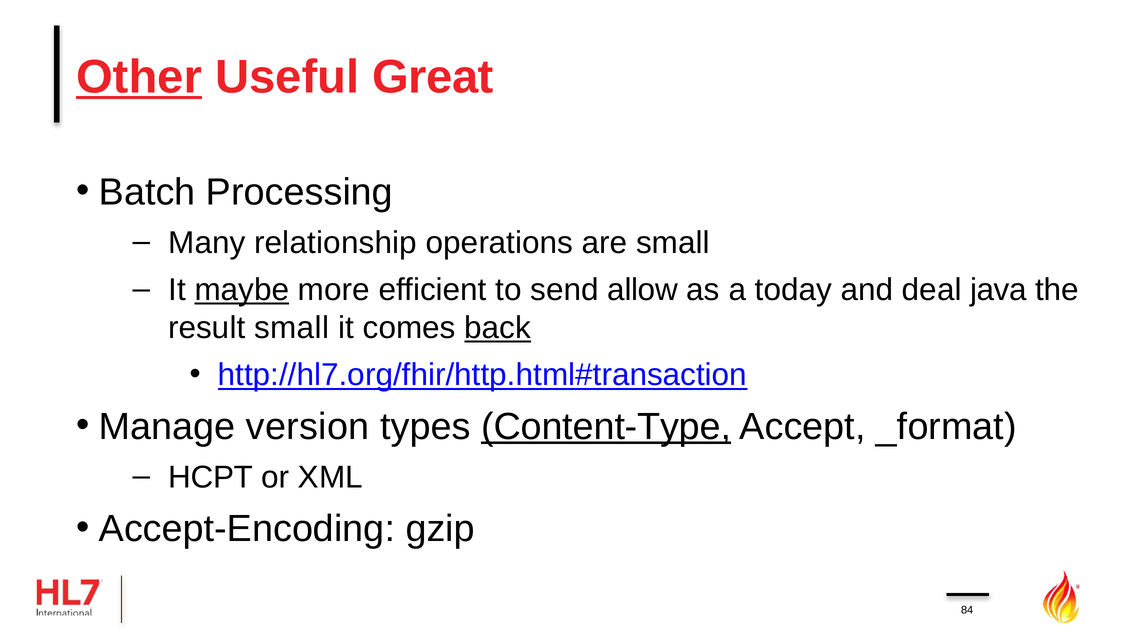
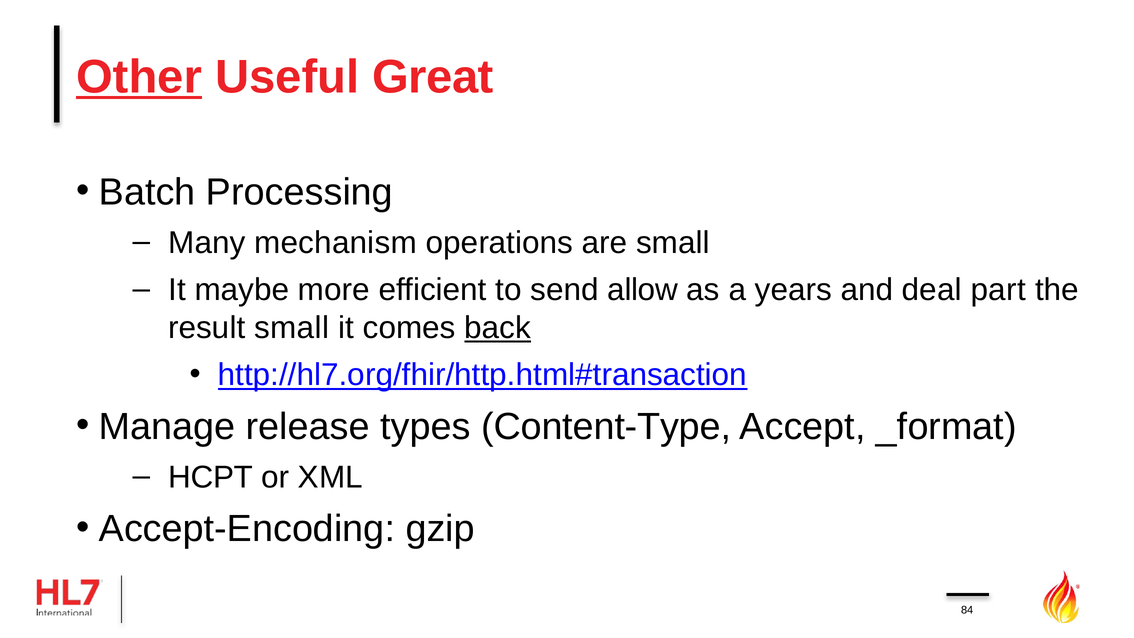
relationship: relationship -> mechanism (336, 243)
maybe underline: present -> none (242, 290)
today: today -> years (793, 290)
java: java -> part (998, 290)
version: version -> release (308, 427)
Content-Type underline: present -> none (606, 427)
